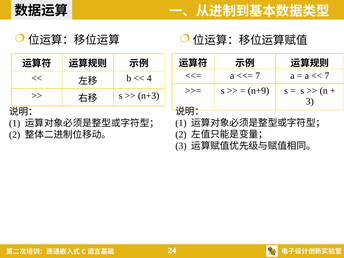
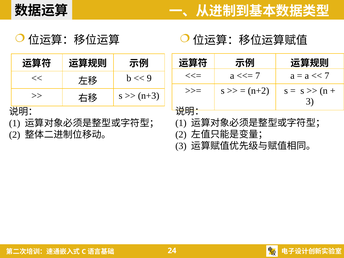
4: 4 -> 9 (149, 78)
n+9: n+9 -> n+2 (259, 91)
